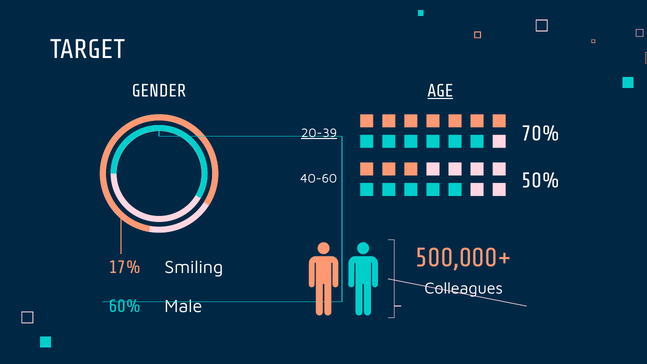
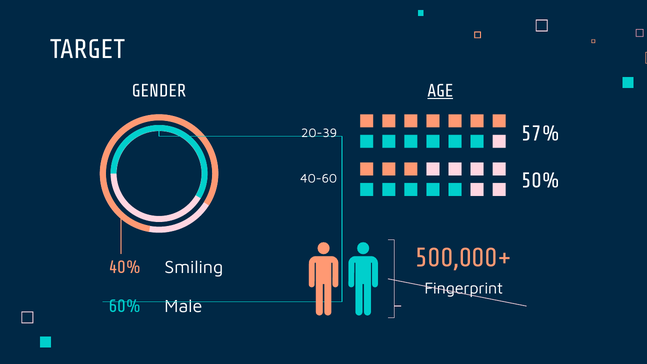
70%: 70% -> 57% (541, 134)
20-39 underline: present -> none (319, 133)
17%: 17% -> 40% (125, 267)
Colleagues: Colleagues -> Fingerprint (464, 288)
